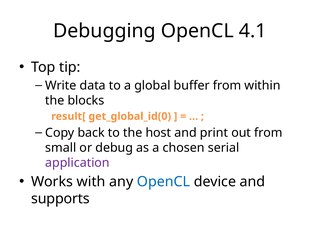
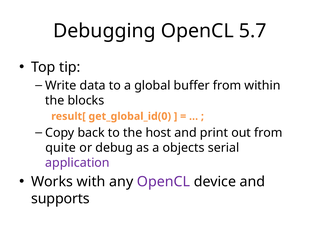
4.1: 4.1 -> 5.7 (253, 31)
small: small -> quite (61, 148)
chosen: chosen -> objects (184, 148)
OpenCL colour: blue -> purple (164, 182)
